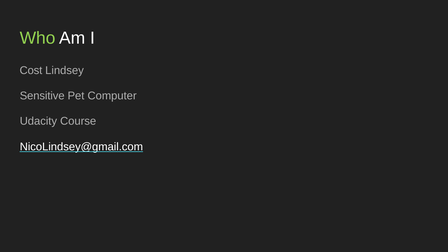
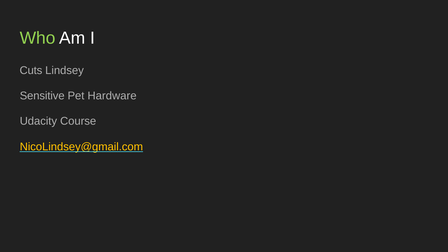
Cost: Cost -> Cuts (31, 70)
Computer: Computer -> Hardware (112, 96)
NicoLindsey@gmail.com colour: white -> yellow (81, 147)
